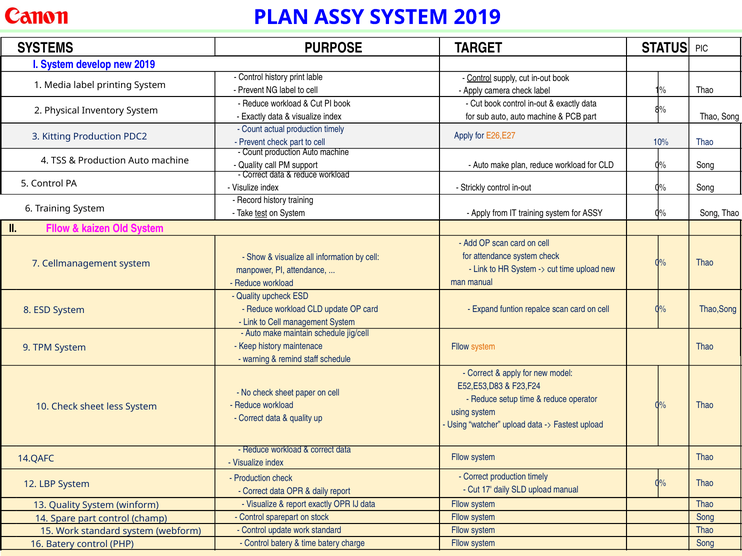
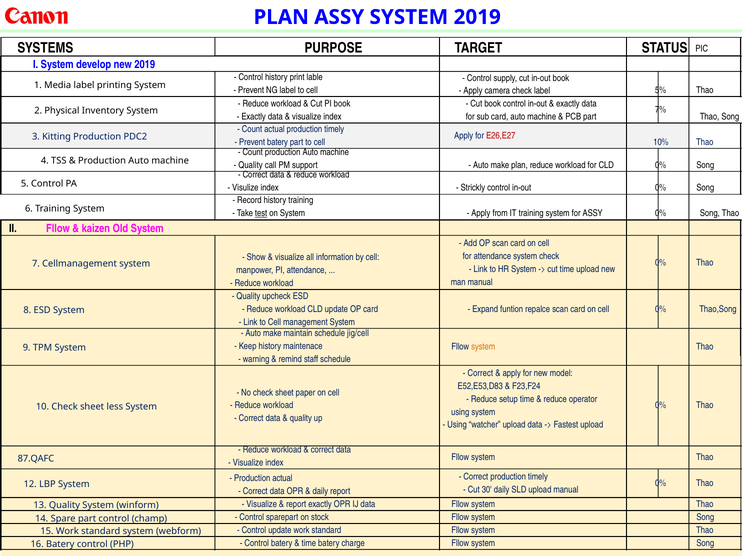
Control underline: present -> none (479, 78)
1%: 1% -> 5% (661, 90)
8%: 8% -> 7% (661, 110)
sub auto: auto -> card (500, 117)
E26,E27 colour: orange -> red (501, 136)
Prevent check: check -> batery (277, 142)
14.QAFC: 14.QAFC -> 87.QAFC (36, 459)
Production check: check -> actual (282, 479)
17: 17 -> 30 (487, 490)
